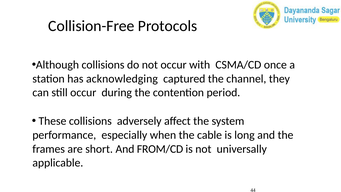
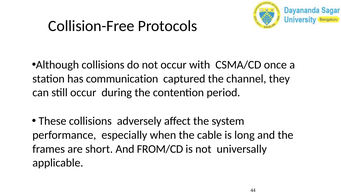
acknowledging: acknowledging -> communication (122, 79)
